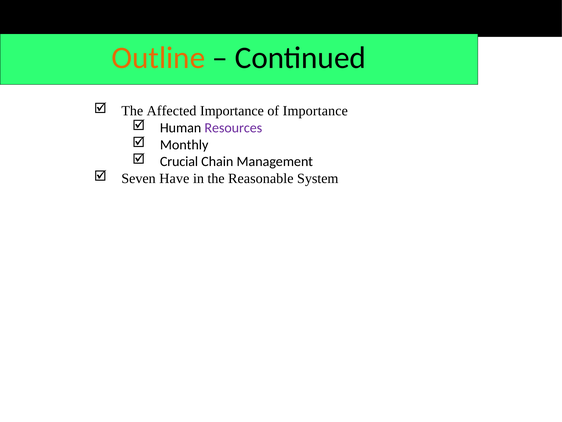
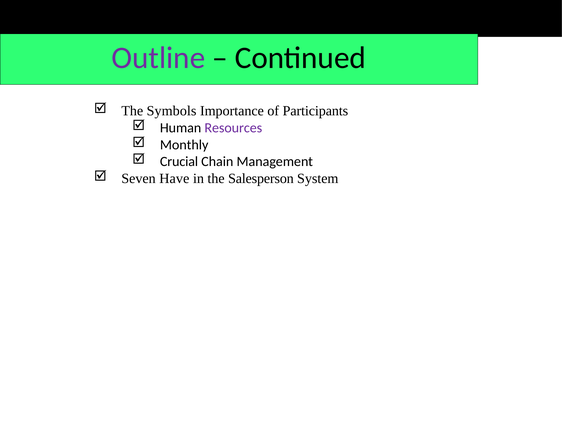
Outline colour: orange -> purple (158, 58)
Affected: Affected -> Symbols (172, 111)
of Importance: Importance -> Participants (315, 111)
Reasonable: Reasonable -> Salesperson (261, 178)
